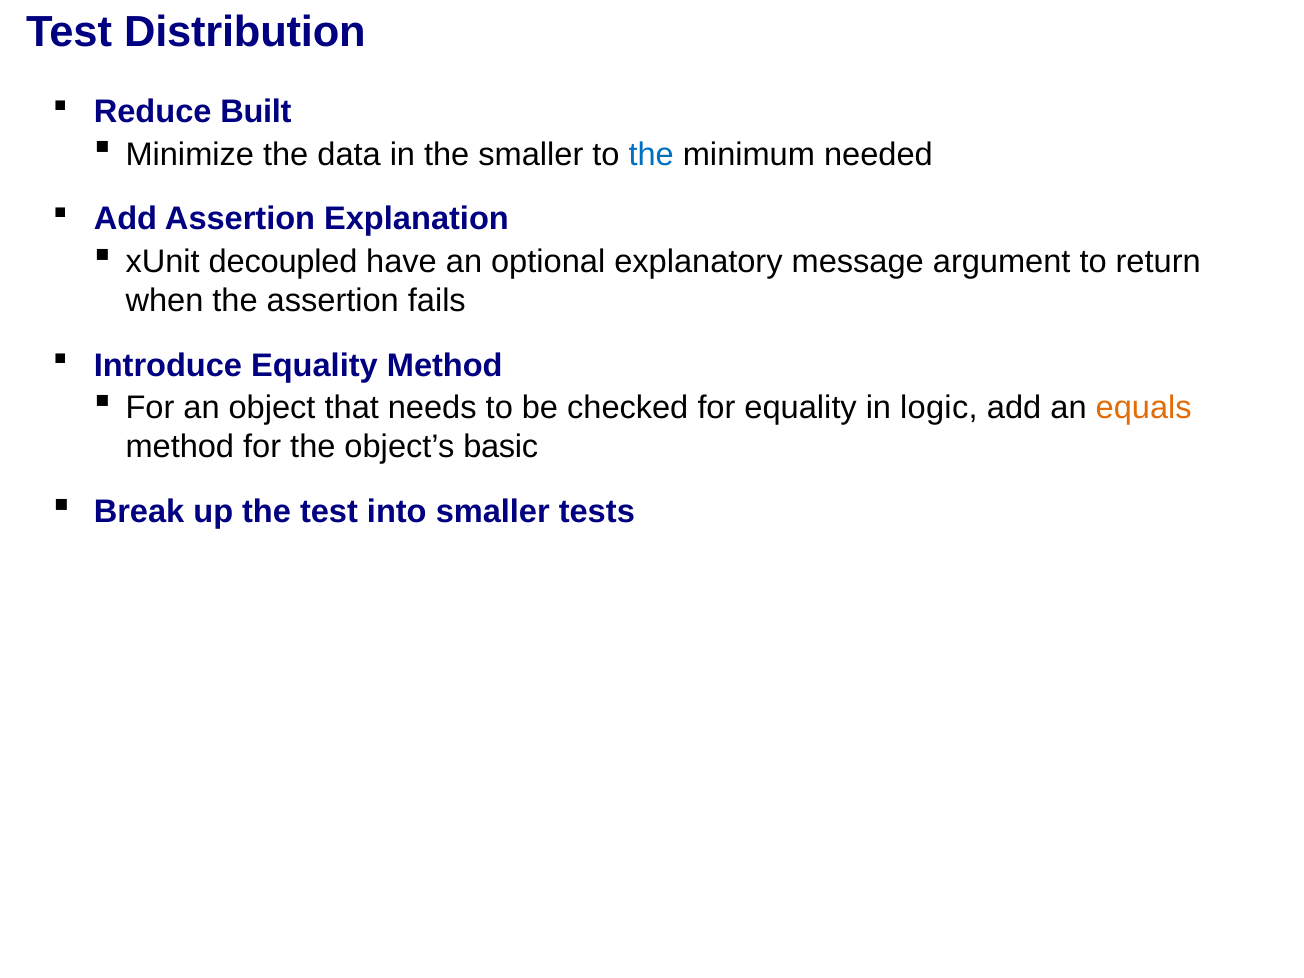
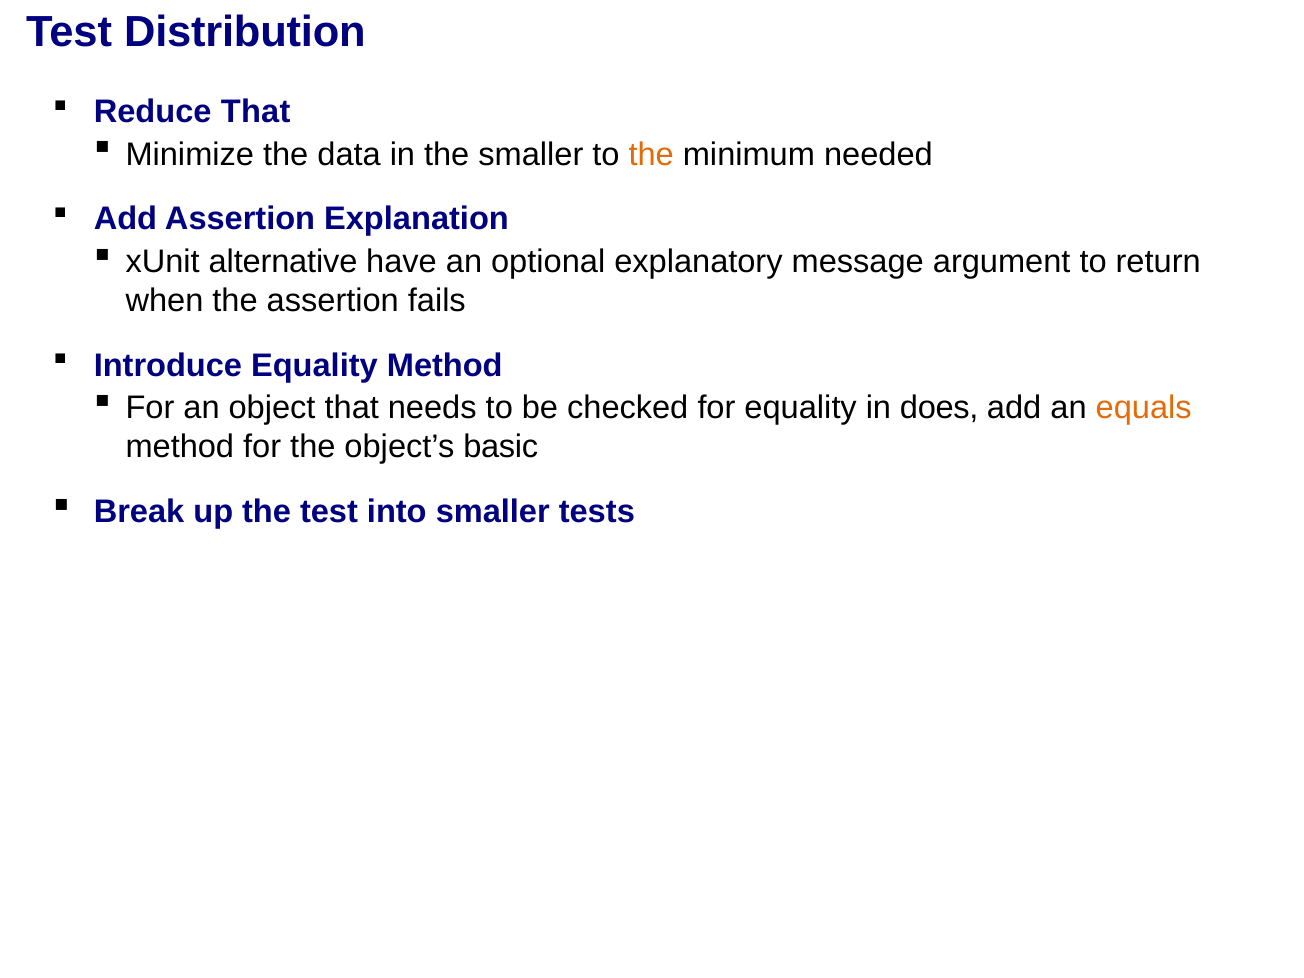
Reduce Built: Built -> That (256, 112)
the colour: blue -> orange (651, 154)
decoupled: decoupled -> alternative (283, 262)
logic: logic -> does (939, 408)
